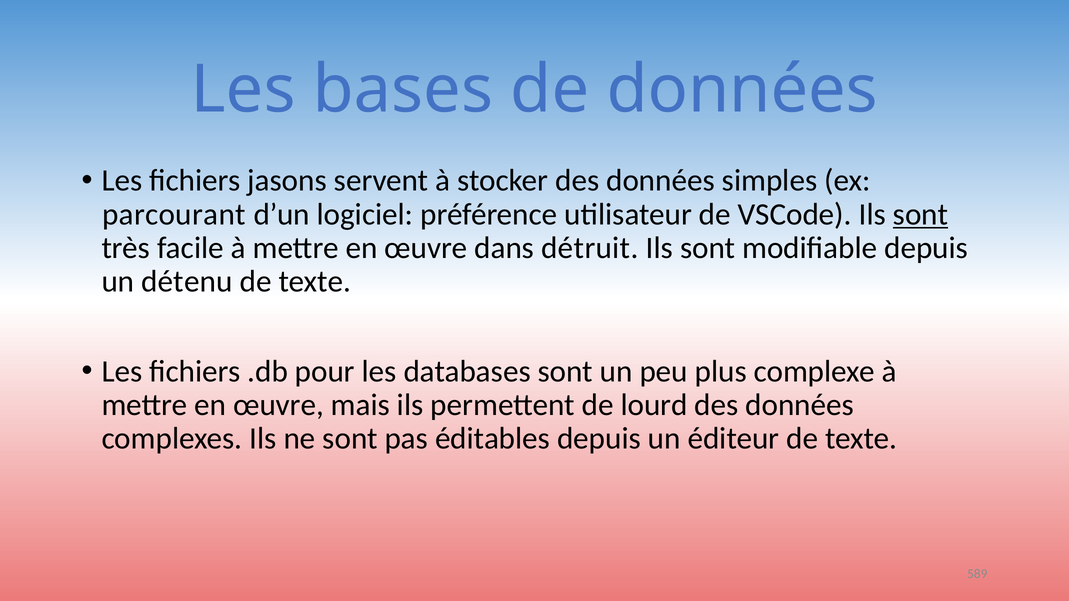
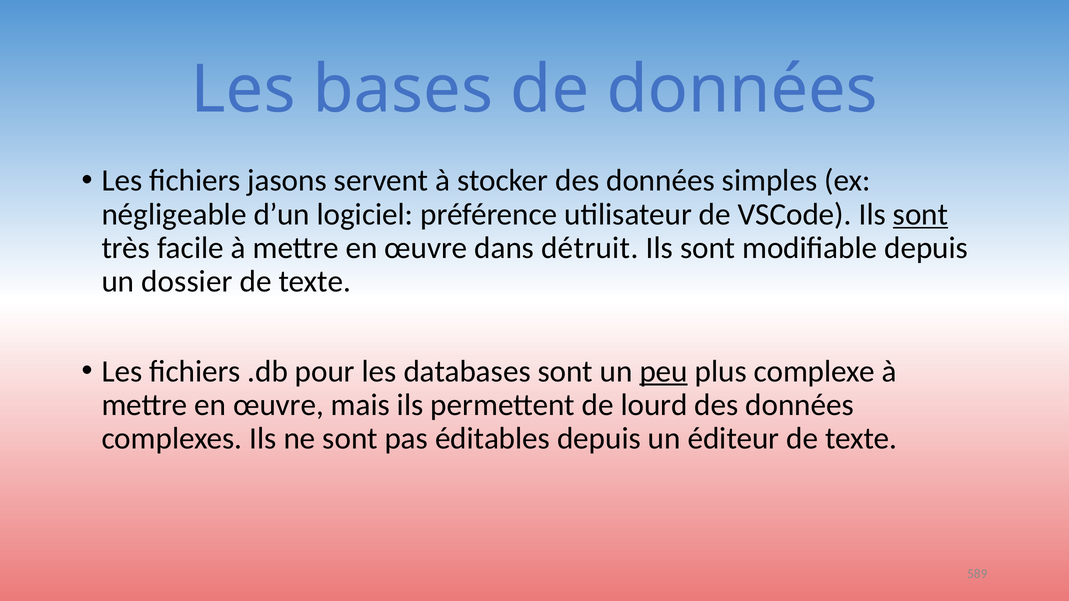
parcourant: parcourant -> négligeable (174, 214)
détenu: détenu -> dossier (187, 282)
peu underline: none -> present (664, 371)
